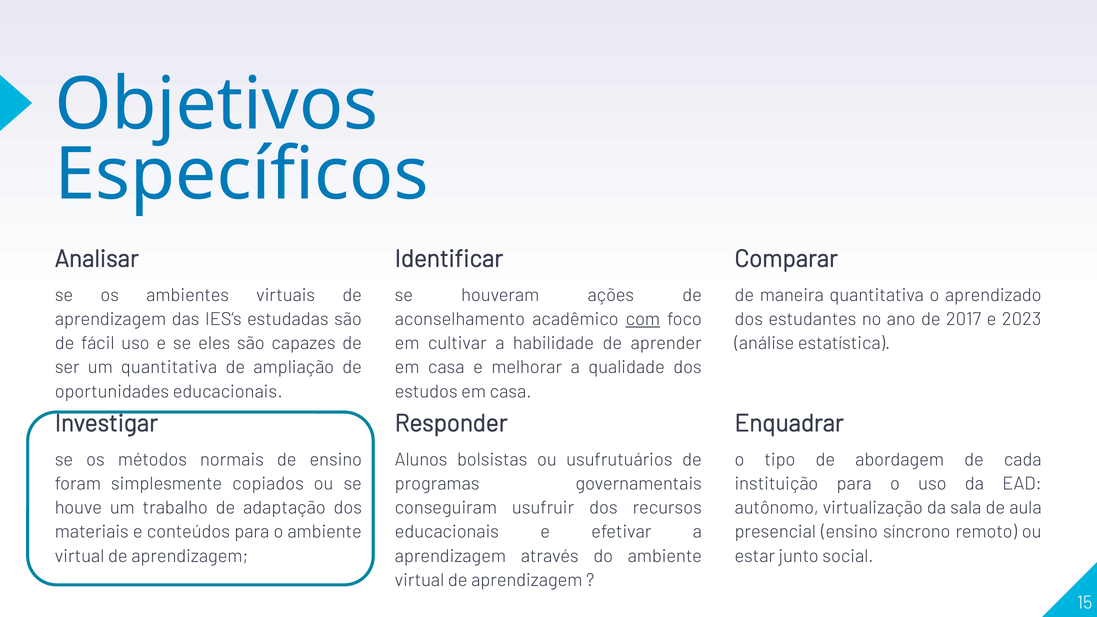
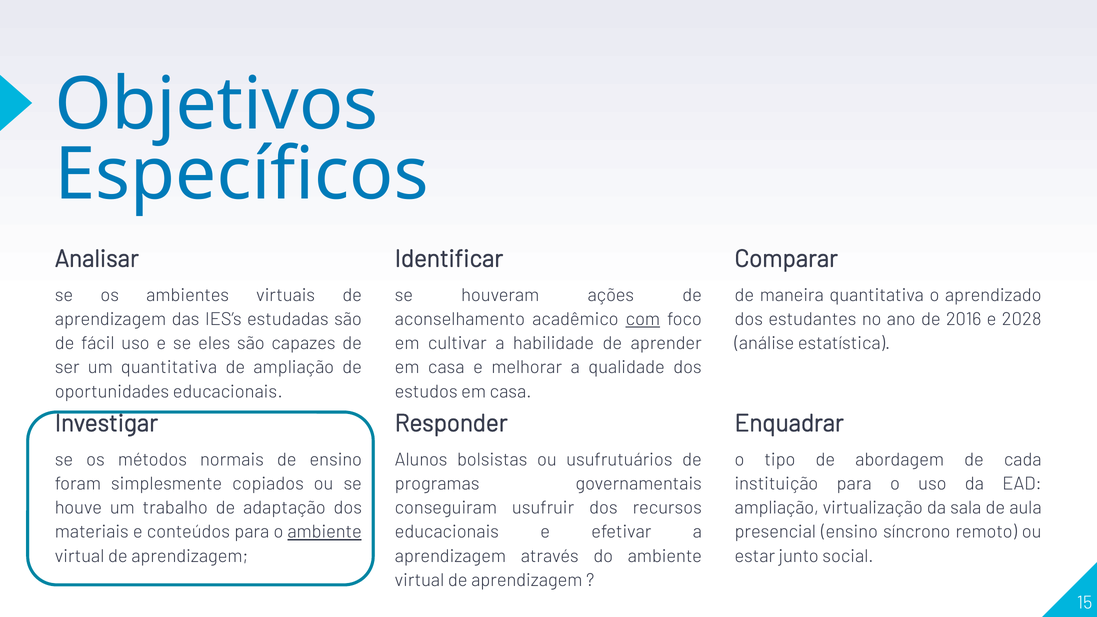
2017: 2017 -> 2016 (964, 319)
2023: 2023 -> 2028 (1022, 319)
autônomo: autônomo -> ampliação (777, 508)
ambiente underline: none -> present (325, 532)
